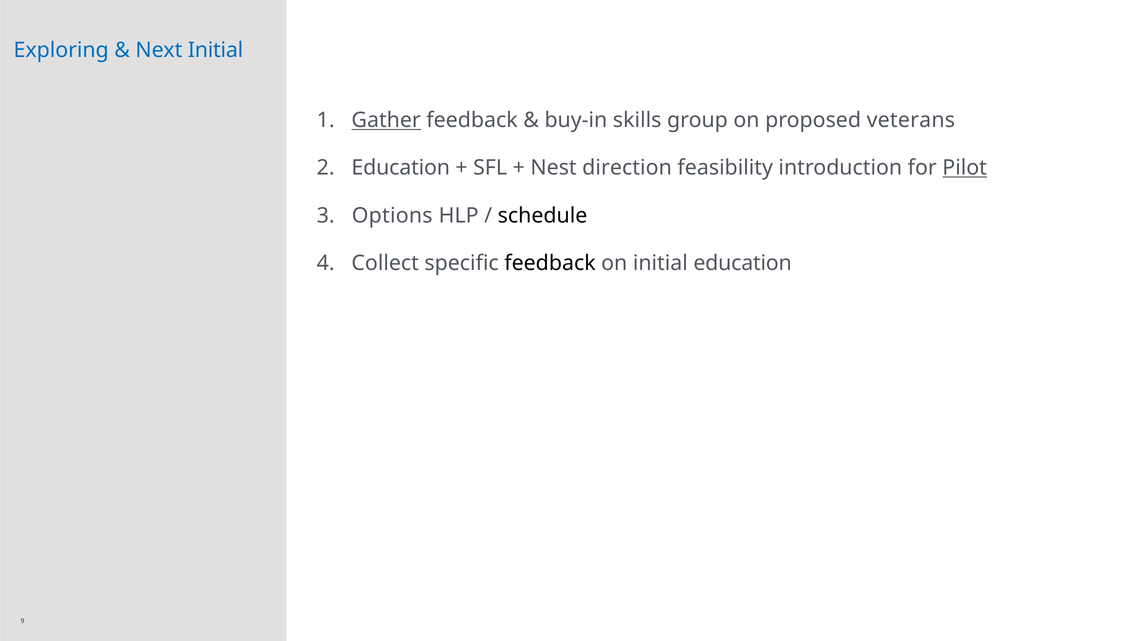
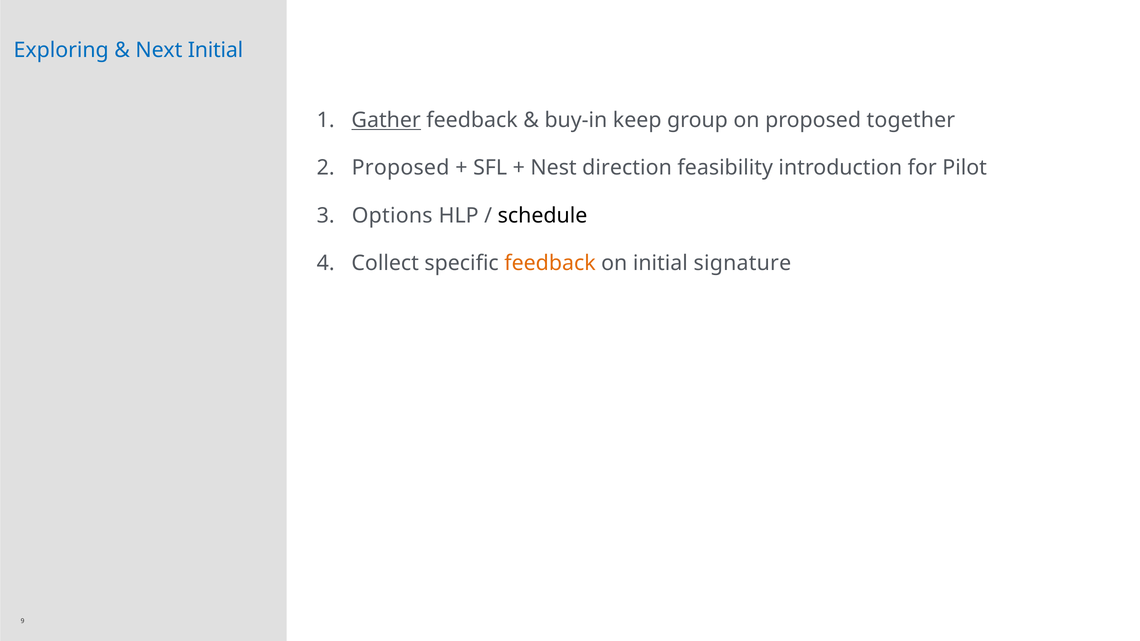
skills: skills -> keep (637, 120)
veterans: veterans -> together (911, 120)
Education: Education -> Proposed (401, 168)
Pilot underline: present -> none (965, 168)
feedback colour: black -> orange (550, 263)
initial education: education -> signature (742, 263)
